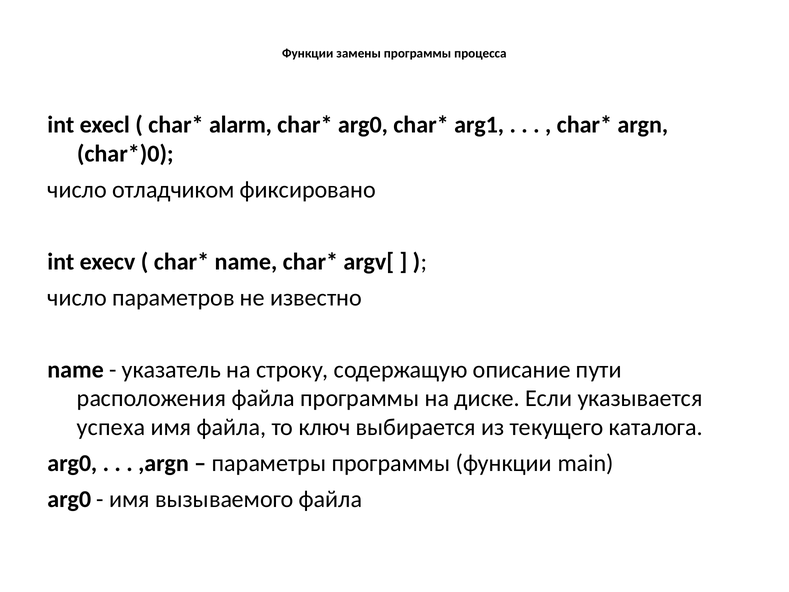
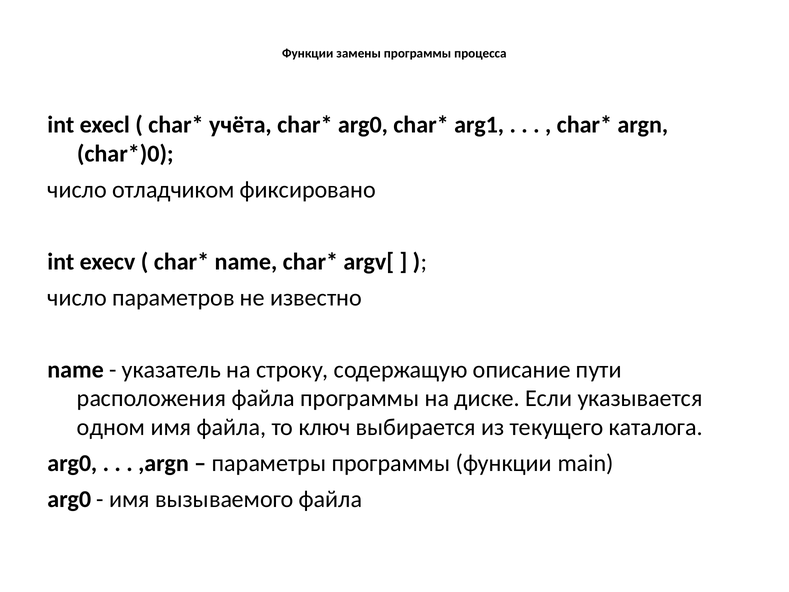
alarm: alarm -> учёта (240, 125)
успеха: успеха -> одном (111, 427)
